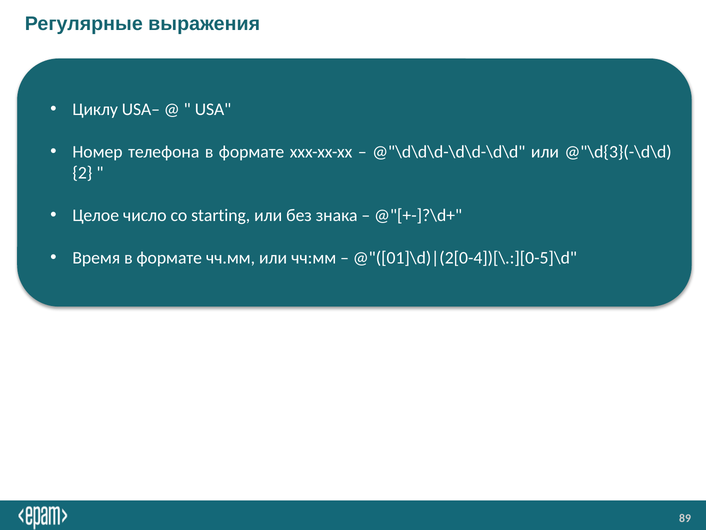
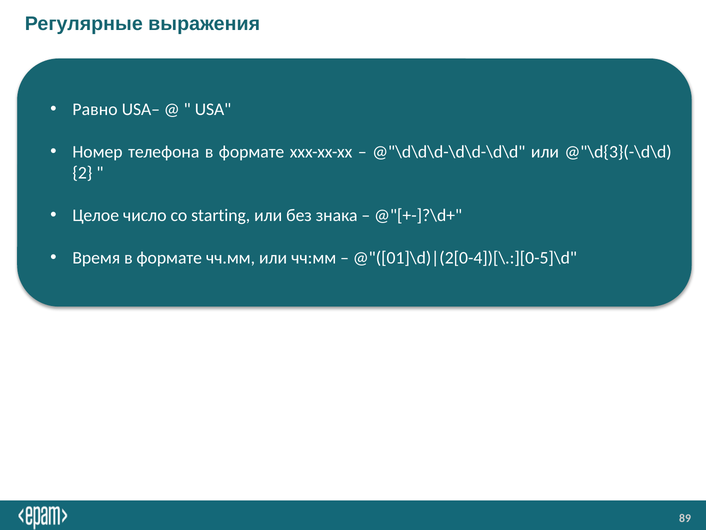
Циклу: Циклу -> Равно (95, 109)
